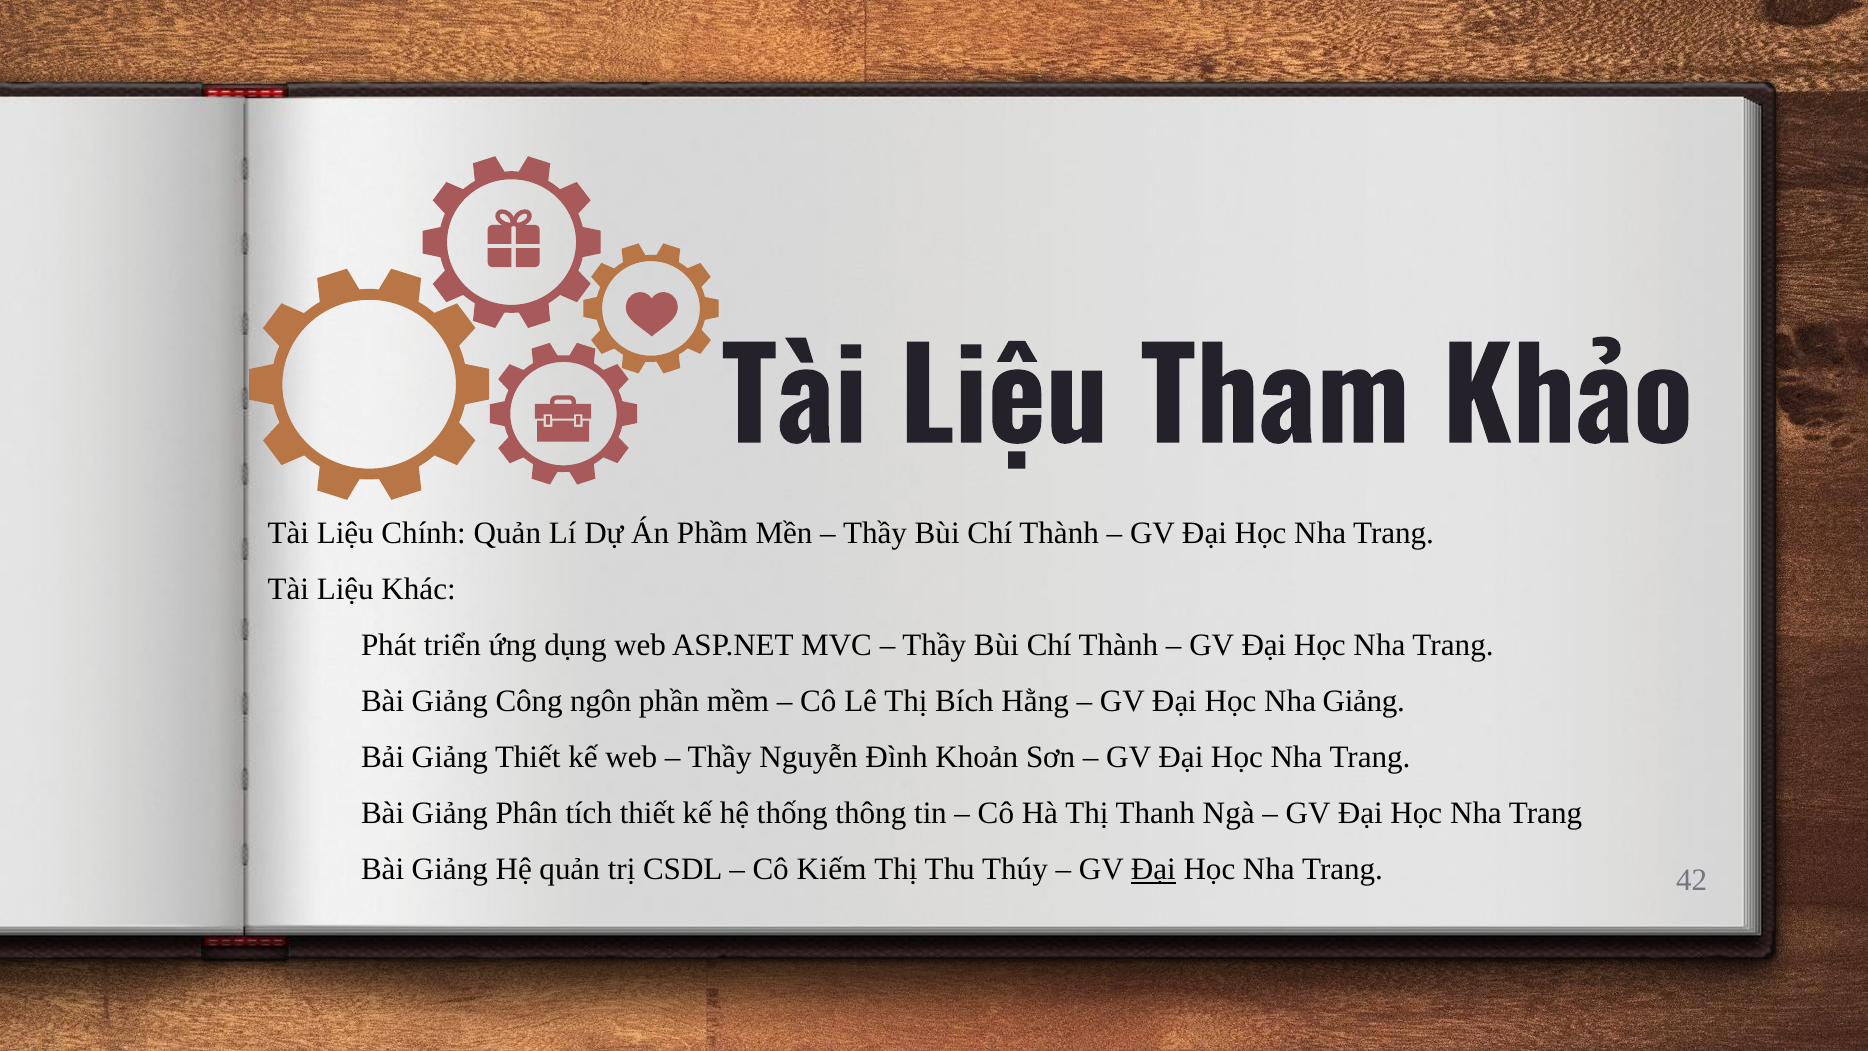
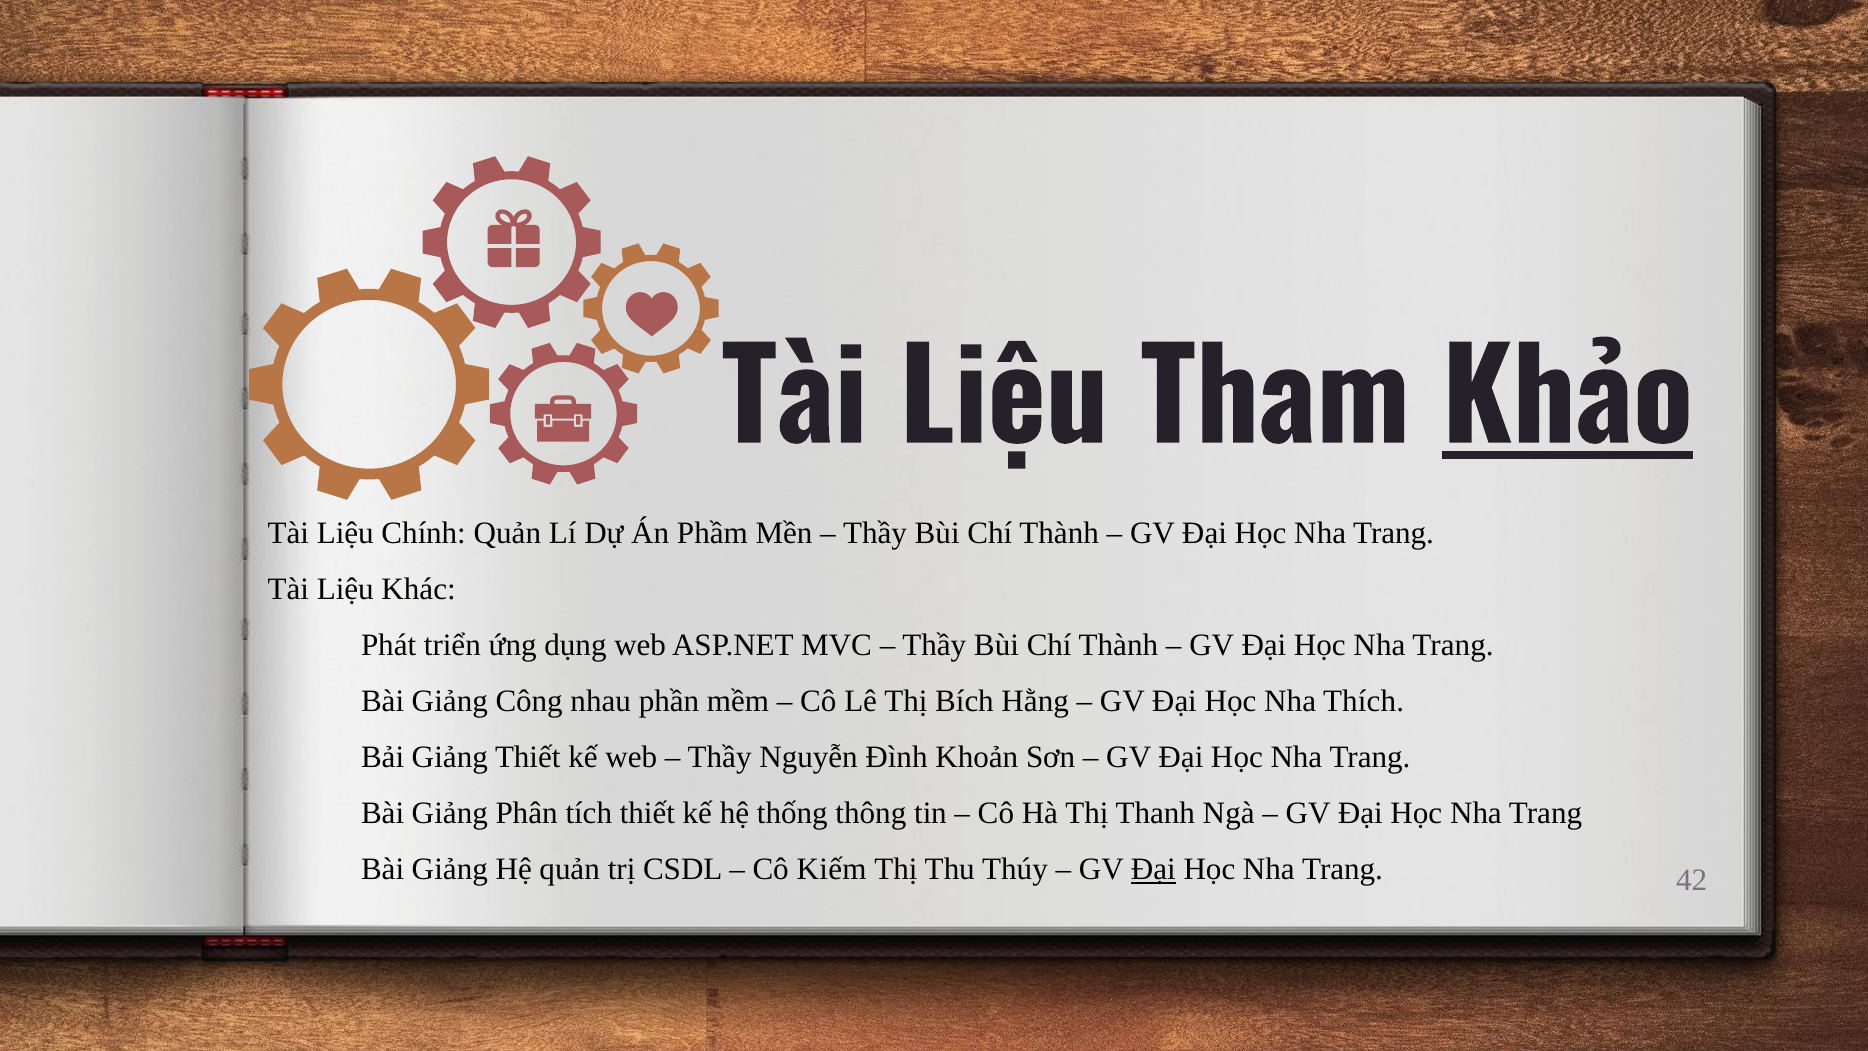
Khảo underline: none -> present (1567, 401)
ngôn: ngôn -> nhau (601, 701)
Nha Giảng: Giảng -> Thích (1364, 701)
